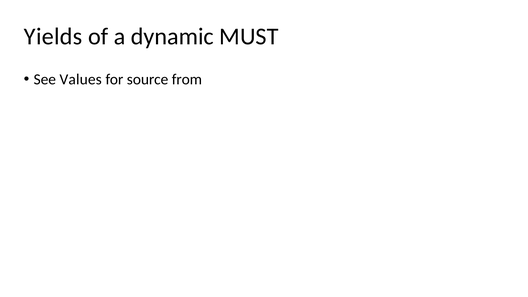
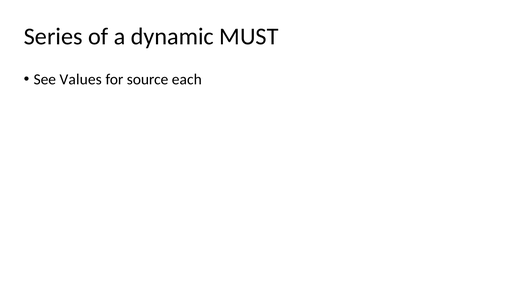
Yields: Yields -> Series (53, 36)
from: from -> each (187, 80)
